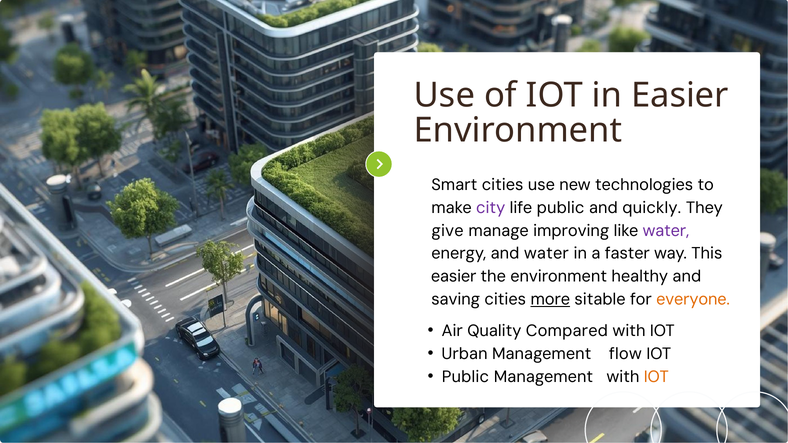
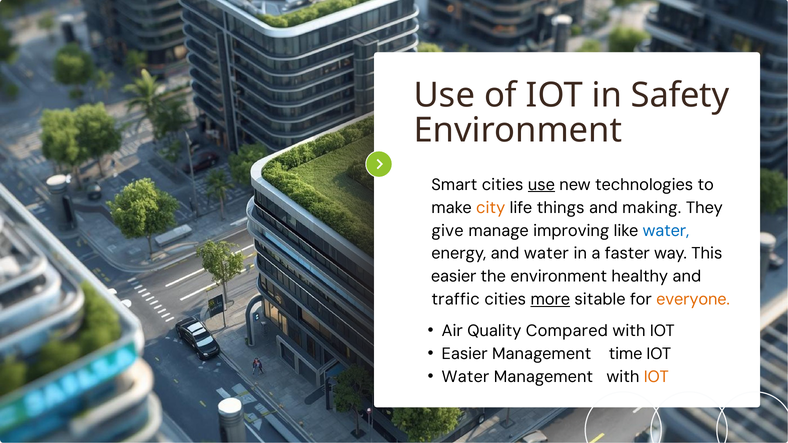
in Easier: Easier -> Safety (680, 96)
use underline: none -> present (541, 185)
city colour: purple -> orange (491, 208)
life public: public -> things (561, 208)
quickly: quickly -> making (652, 208)
water colour: purple -> blue (666, 231)
saving: saving -> traffic (456, 300)
Urban: Urban -> Easier (465, 354)
flow: flow -> time (626, 354)
Public: Public -> Water (465, 377)
